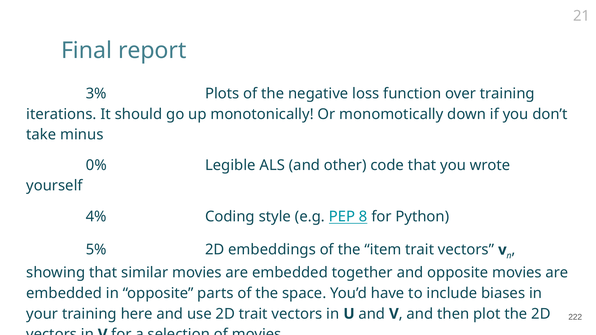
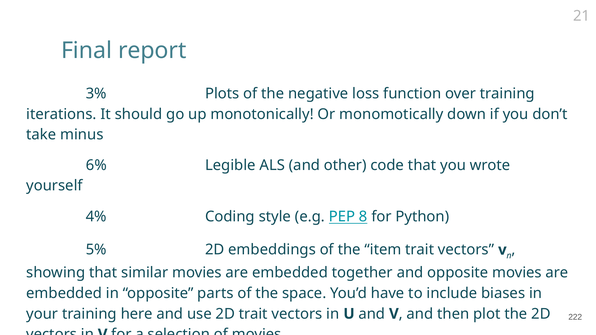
0%: 0% -> 6% (96, 165)
